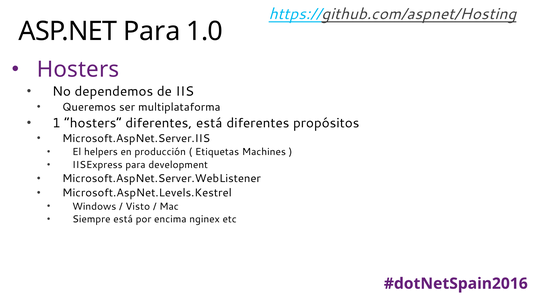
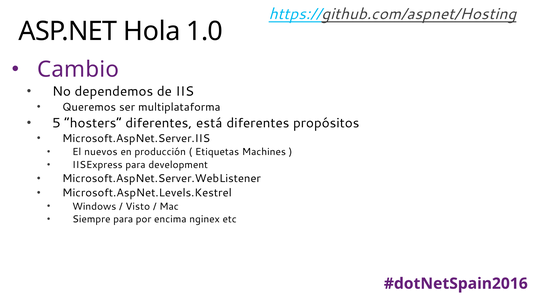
ASP.NET Para: Para -> Hola (152, 31)
Hosters: Hosters -> Cambio (78, 69)
1: 1 -> 5 (56, 123)
helpers: helpers -> nuevos (101, 152)
Siempre está: está -> para (123, 219)
